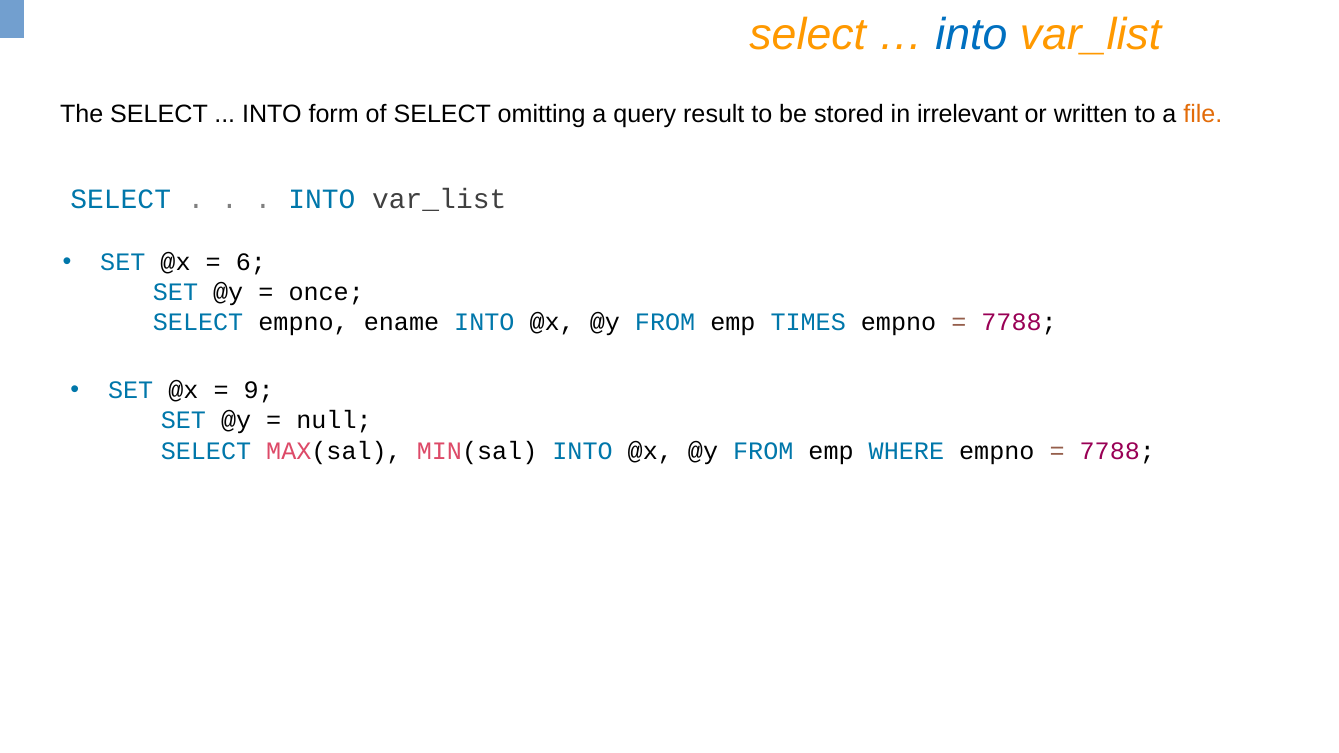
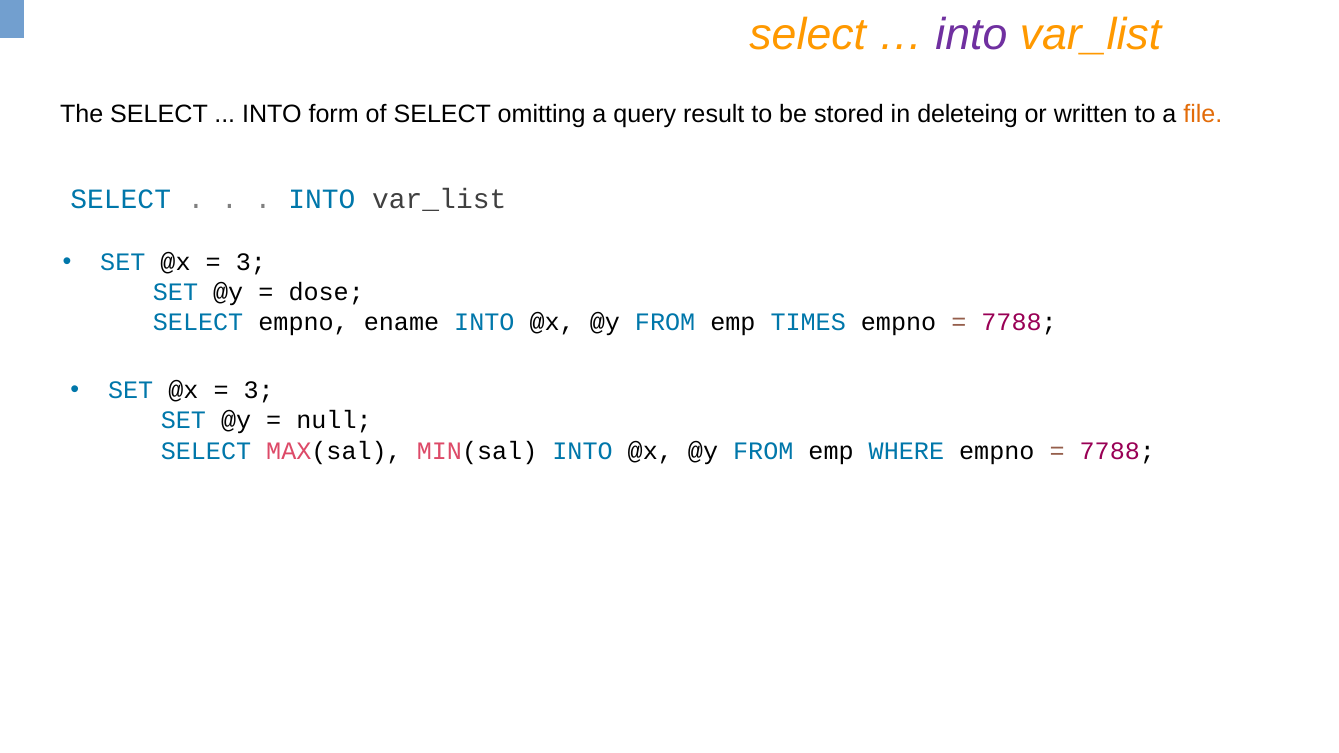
into colour: blue -> purple (971, 35)
irrelevant: irrelevant -> deleteing (968, 114)
6: 6 -> 3 (251, 262)
once: once -> dose (326, 292)
9: 9 -> 3 (259, 391)
